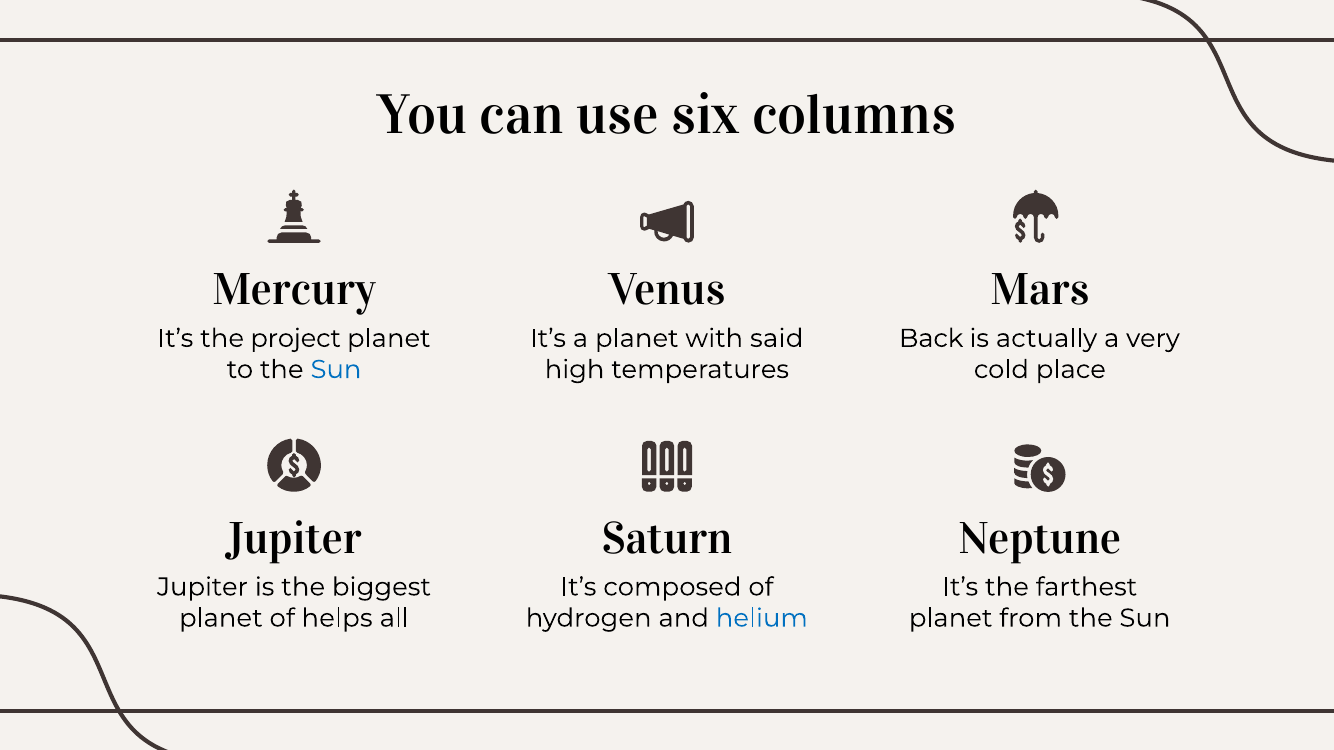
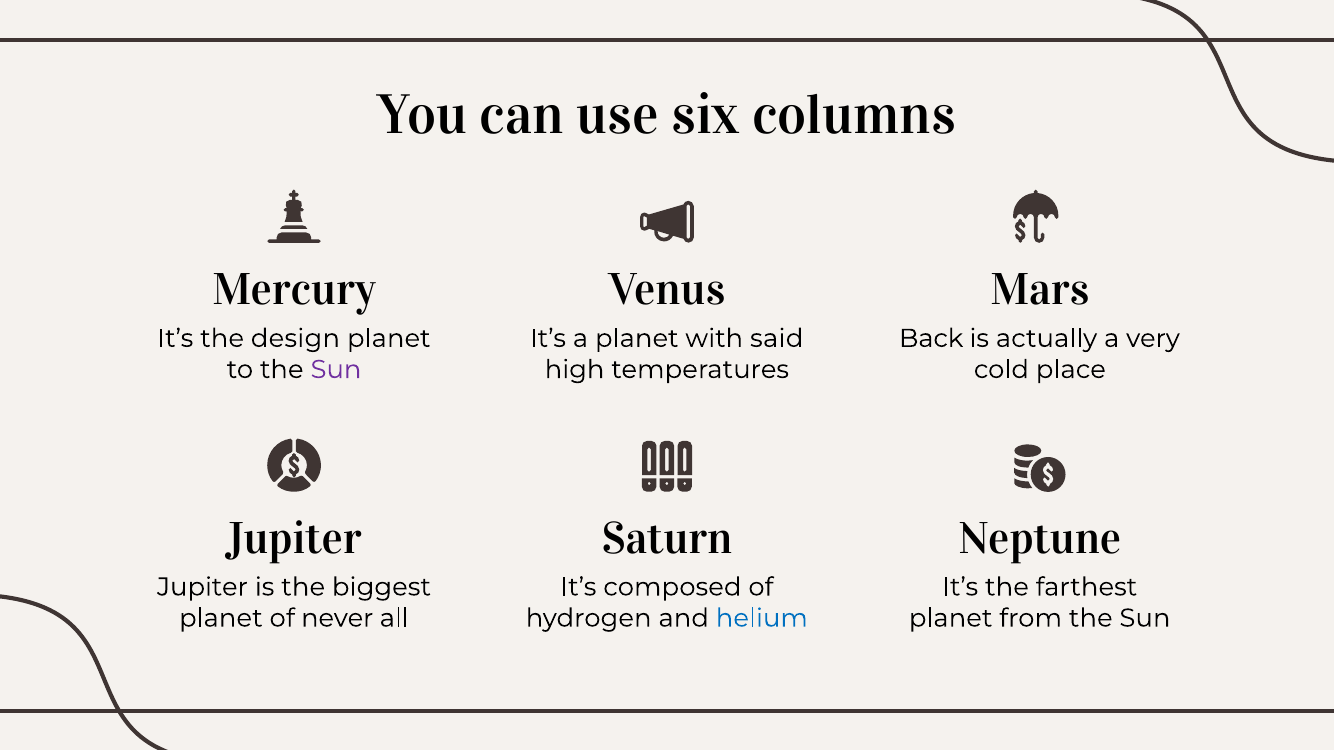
project: project -> design (295, 339)
Sun colour: blue -> purple (336, 370)
helps: helps -> never (337, 618)
